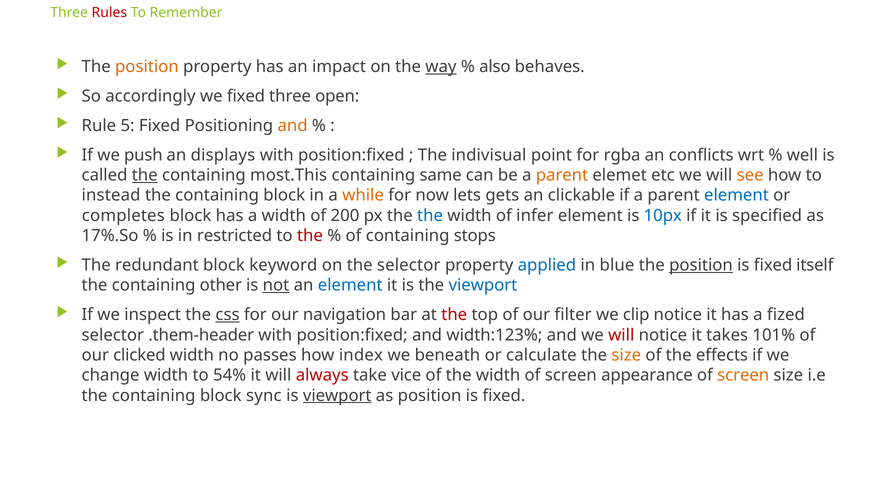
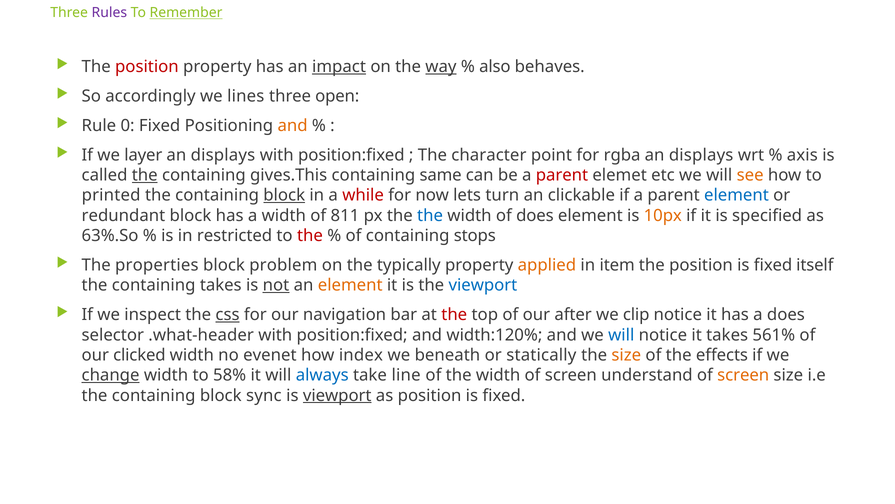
Rules colour: red -> purple (109, 13)
Remember underline: none -> present (186, 13)
position colour: orange -> red (147, 66)
impact underline: none -> present (339, 66)
we fixed: fixed -> lines (246, 96)
5: 5 -> 0 (128, 125)
push: push -> layer (143, 155)
indivisual: indivisual -> character (489, 155)
conflicts: conflicts -> displays (701, 155)
well: well -> axis (802, 155)
most.This: most.This -> gives.This (289, 175)
parent colour: orange -> red (562, 175)
instead: instead -> printed (111, 195)
block underline: none -> present (284, 195)
while colour: orange -> red (363, 195)
gets: gets -> turn (502, 195)
completes: completes -> redundant (123, 215)
200: 200 -> 811 (345, 215)
of infer: infer -> does (535, 215)
10px colour: blue -> orange (663, 215)
17%.So: 17%.So -> 63%.So (110, 235)
redundant: redundant -> properties (157, 265)
keyword: keyword -> problem (283, 265)
the selector: selector -> typically (409, 265)
applied colour: blue -> orange (547, 265)
blue: blue -> item (617, 265)
position underline: present -> none (701, 265)
containing other: other -> takes (221, 285)
element colour: blue -> orange (350, 285)
filter: filter -> after (573, 314)
a fized: fized -> does (786, 314)
.them-header: .them-header -> .what-header (201, 335)
width:123%: width:123% -> width:120% (494, 335)
will colour: red -> blue (621, 335)
101%: 101% -> 561% (774, 335)
passes: passes -> evenet (270, 355)
calculate: calculate -> statically (541, 355)
change underline: none -> present (111, 375)
54%: 54% -> 58% (230, 375)
always colour: red -> blue (322, 375)
vice: vice -> line (406, 375)
appearance: appearance -> understand (647, 375)
